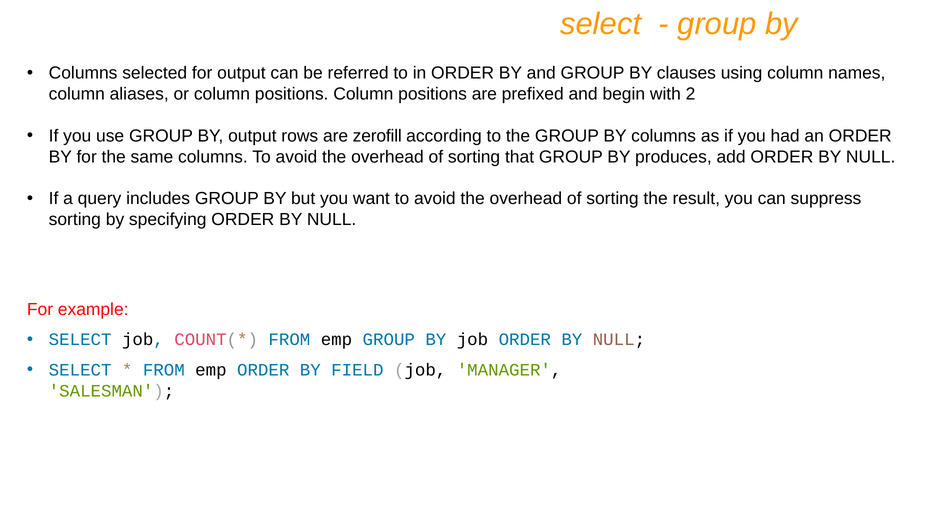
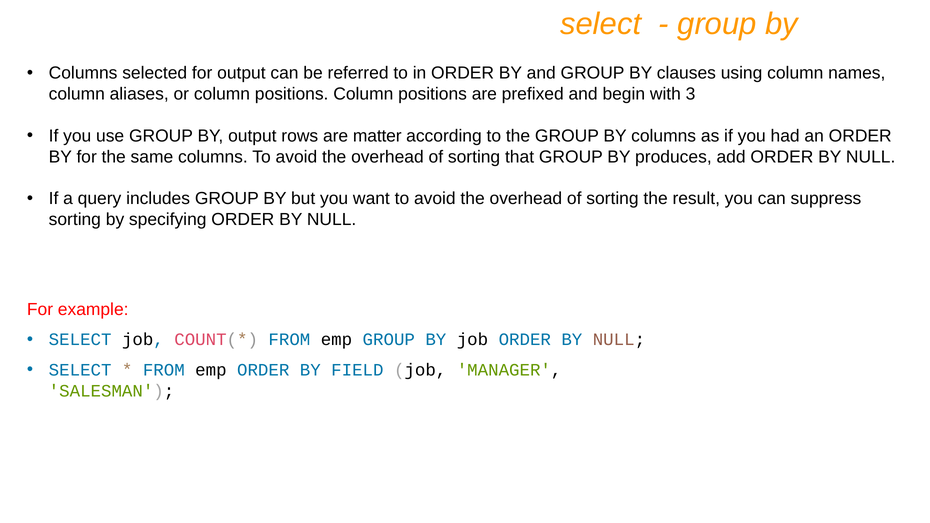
2: 2 -> 3 (691, 94)
zerofill: zerofill -> matter (377, 136)
